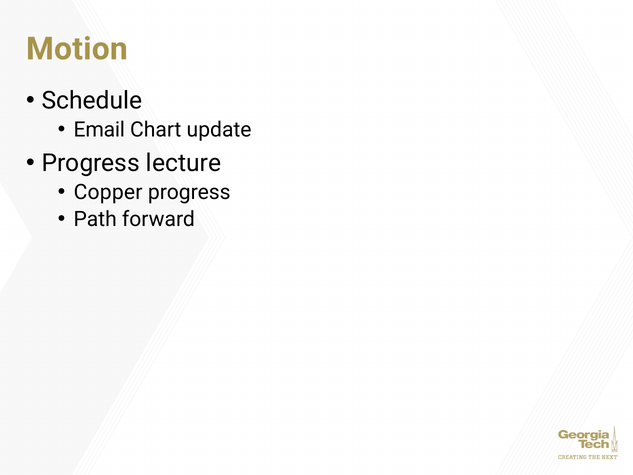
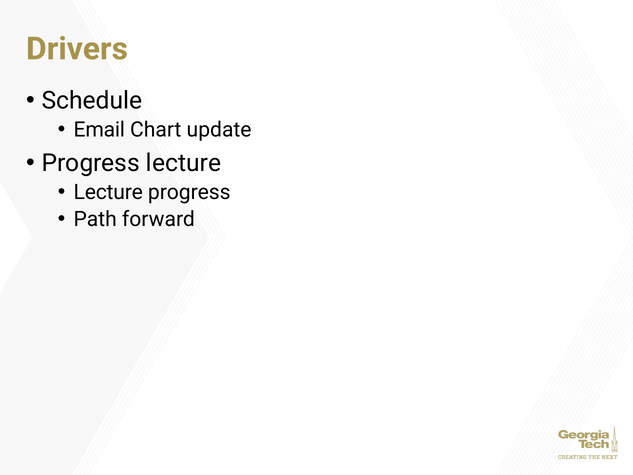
Motion: Motion -> Drivers (77, 49)
Copper: Copper -> Lecture (108, 192)
